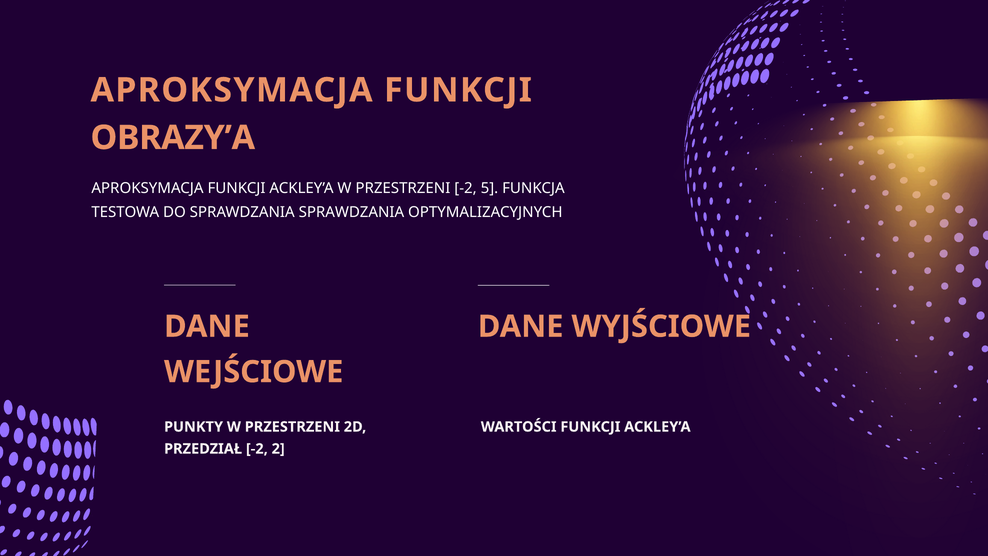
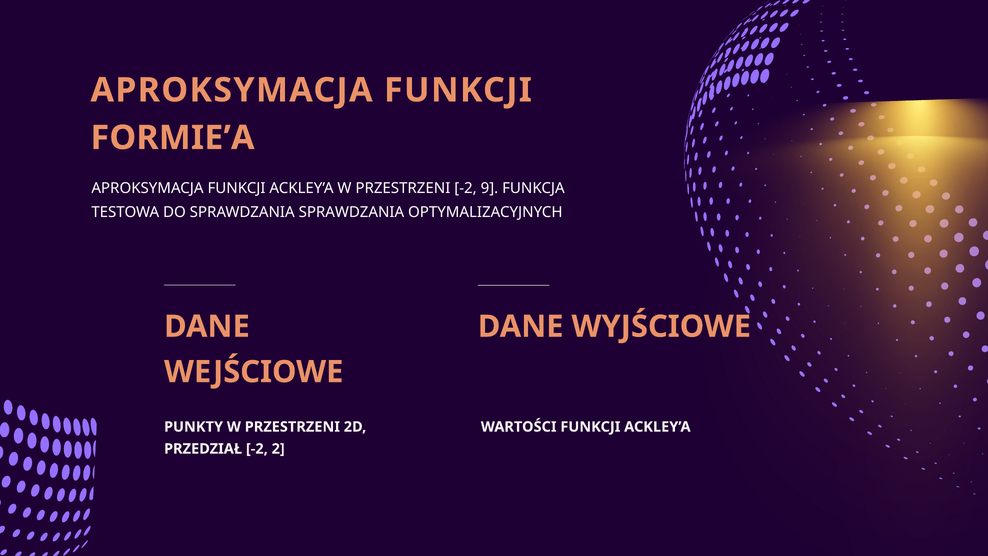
OBRAZY’A: OBRAZY’A -> FORMIE’A (173, 138)
5: 5 -> 9 (489, 188)
